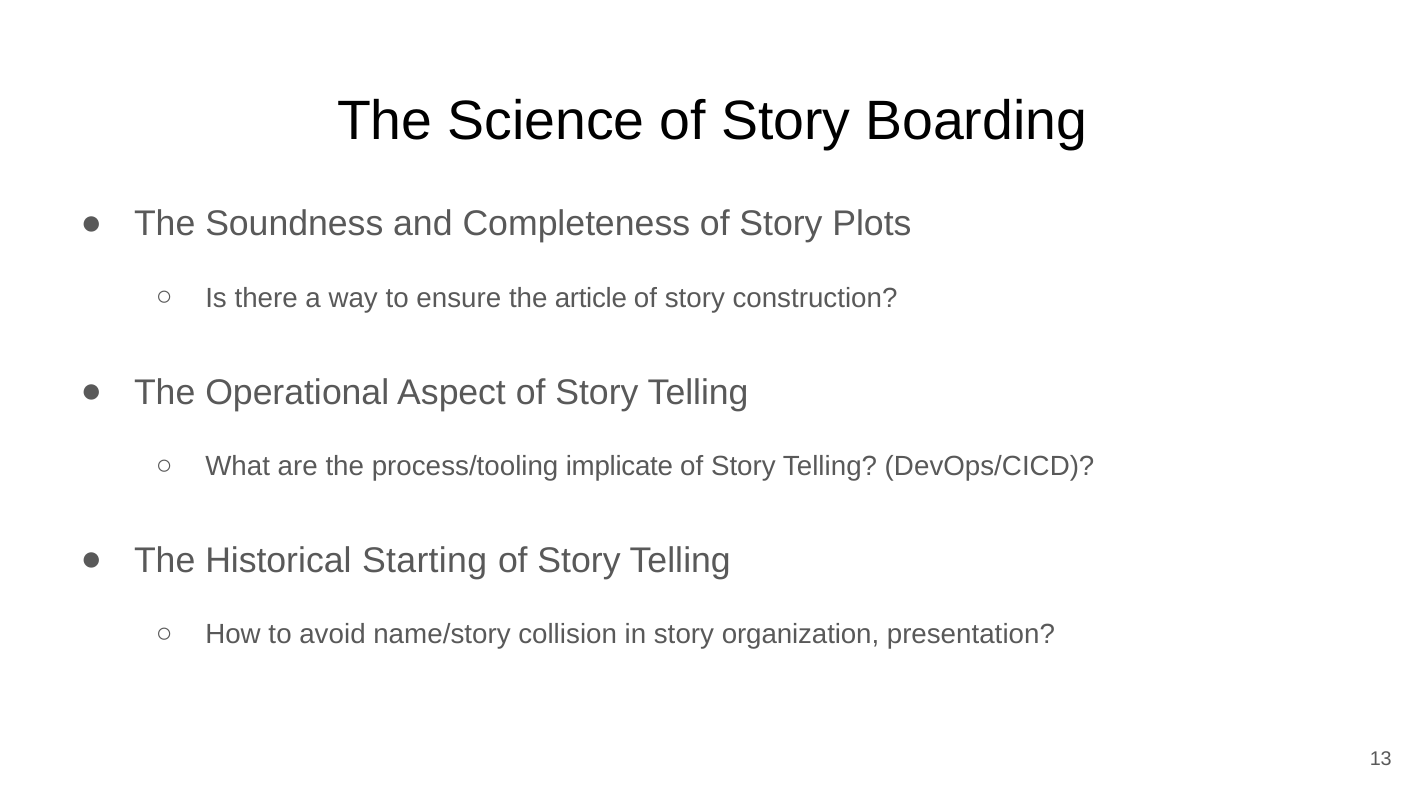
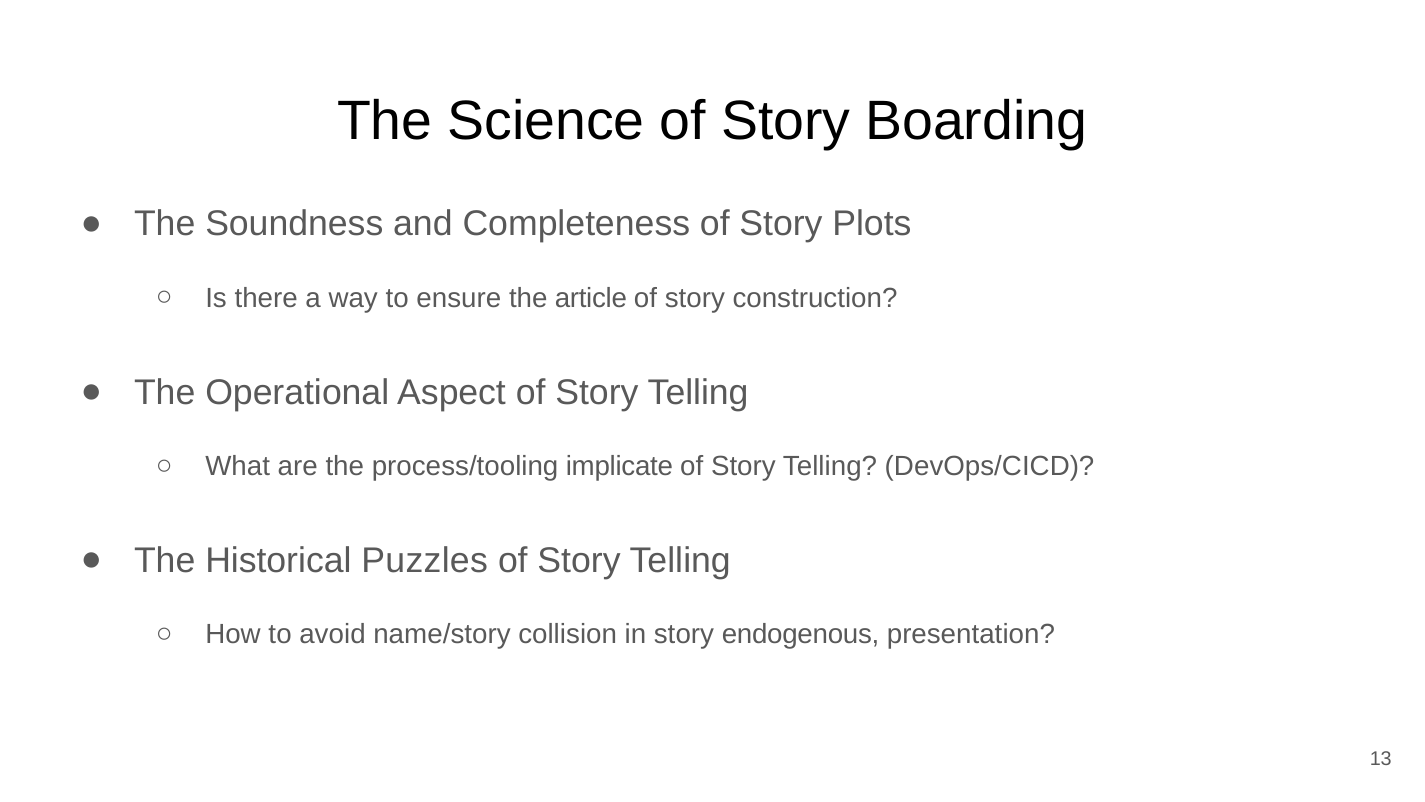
Starting: Starting -> Puzzles (425, 560)
organization: organization -> endogenous (801, 634)
